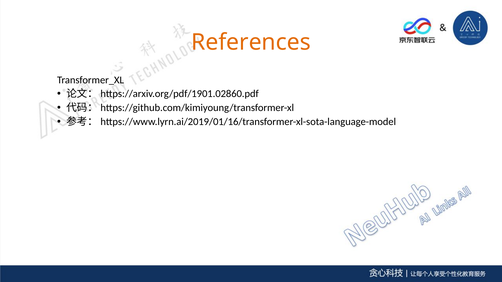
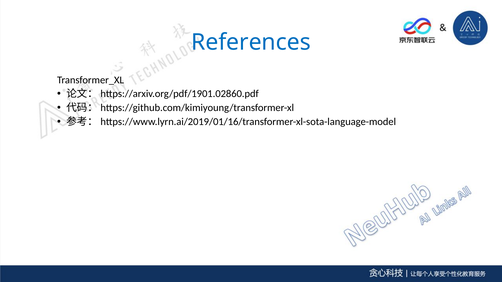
References colour: orange -> blue (251, 42)
